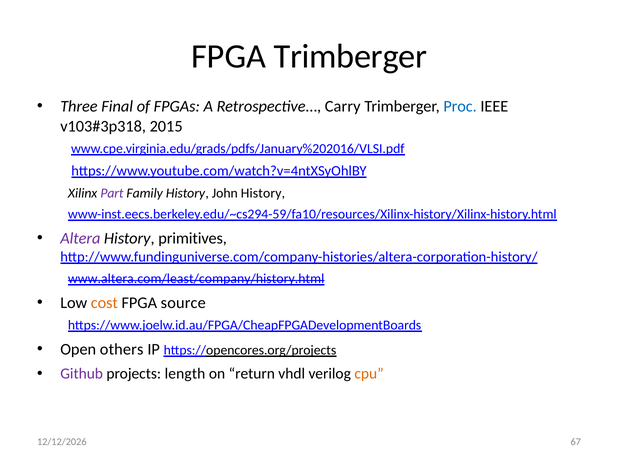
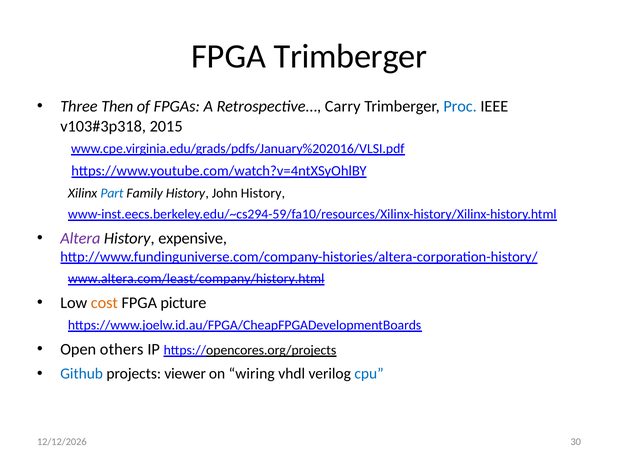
Final: Final -> Then (117, 107)
Part colour: purple -> blue (112, 193)
primitives: primitives -> expensive (193, 239)
source: source -> picture (183, 303)
Github colour: purple -> blue (82, 374)
length: length -> viewer (185, 374)
return: return -> wiring (252, 374)
cpu colour: orange -> blue (369, 374)
67: 67 -> 30 (576, 443)
